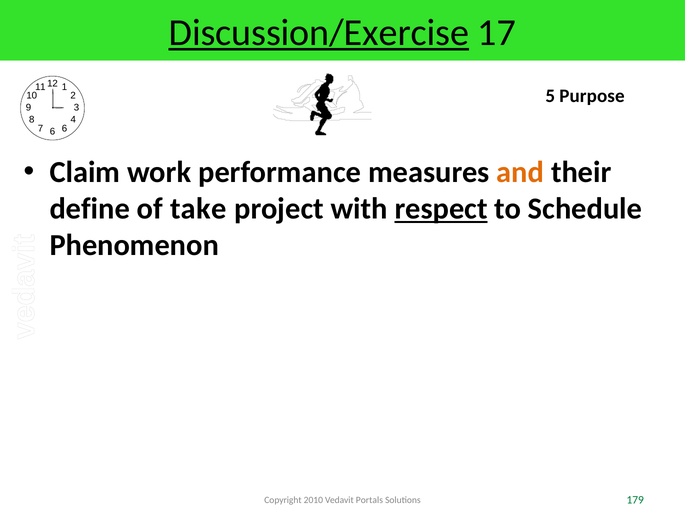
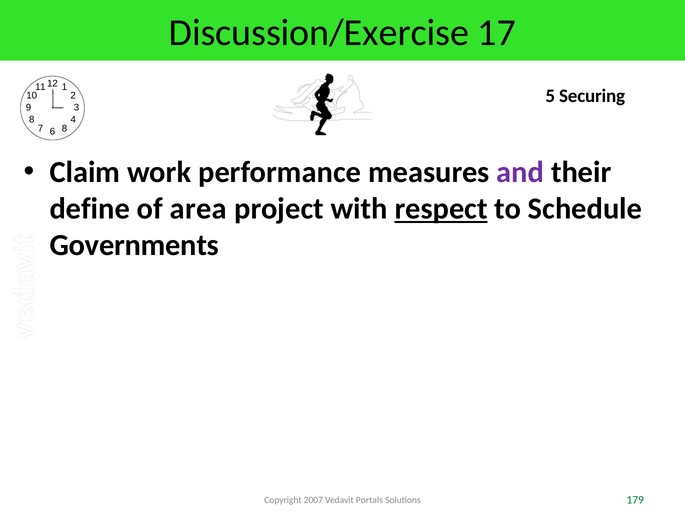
Discussion/Exercise underline: present -> none (319, 33)
Purpose: Purpose -> Securing (592, 96)
6: 6 -> 8 (64, 128)
and colour: orange -> purple (520, 172)
take: take -> area (198, 209)
Phenomenon: Phenomenon -> Governments (134, 245)
2010: 2010 -> 2007 (313, 500)
